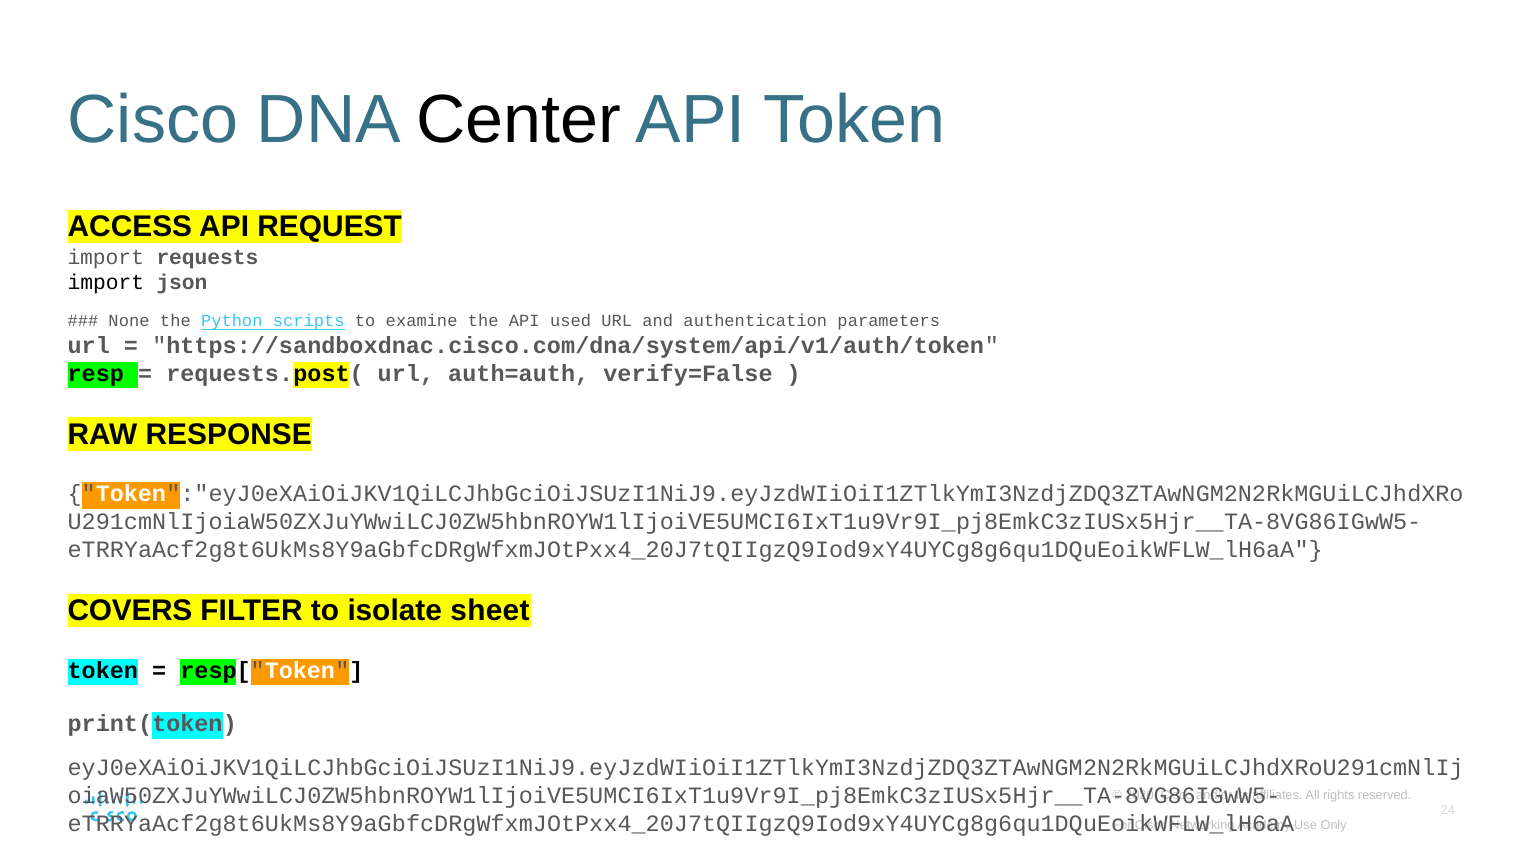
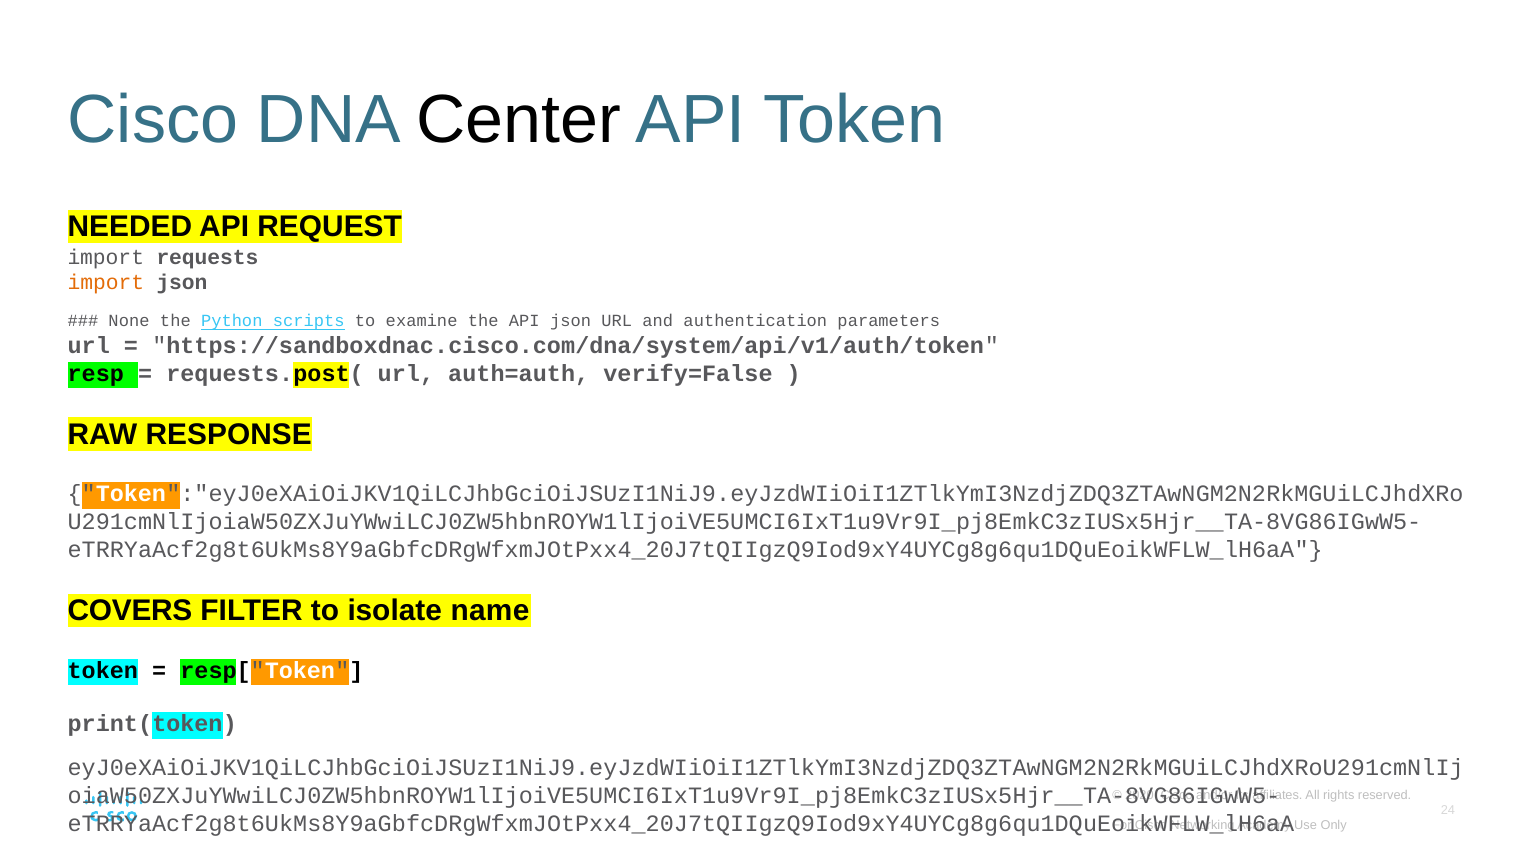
ACCESS: ACCESS -> NEEDED (130, 227)
import colour: black -> orange (106, 283)
API used: used -> json (571, 321)
sheet: sheet -> name (490, 611)
